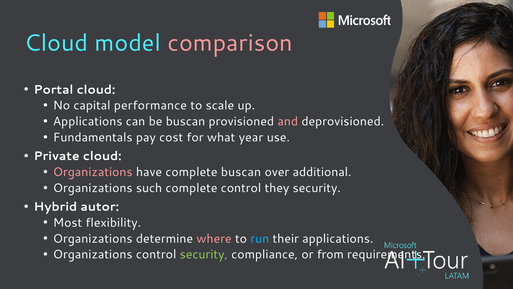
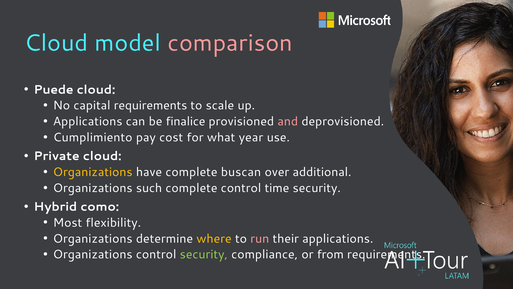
Portal: Portal -> Puede (54, 89)
capital performance: performance -> requirements (151, 105)
be buscan: buscan -> finalice (186, 121)
Fundamentals: Fundamentals -> Cumplimiento (93, 137)
Organizations colour: pink -> yellow (93, 172)
they: they -> time (277, 188)
autor: autor -> como (100, 206)
where colour: pink -> yellow (214, 238)
run colour: light blue -> pink (260, 238)
